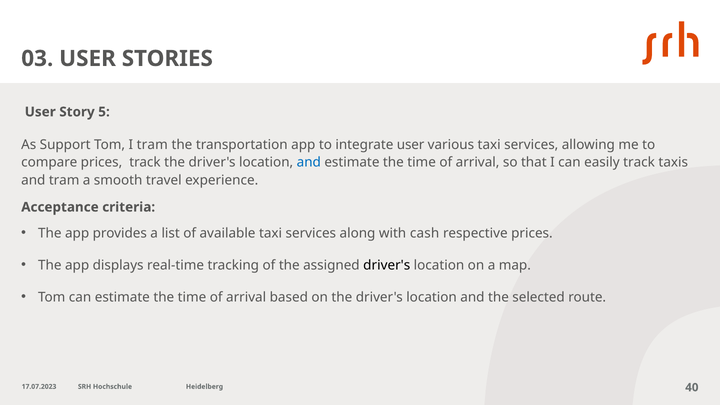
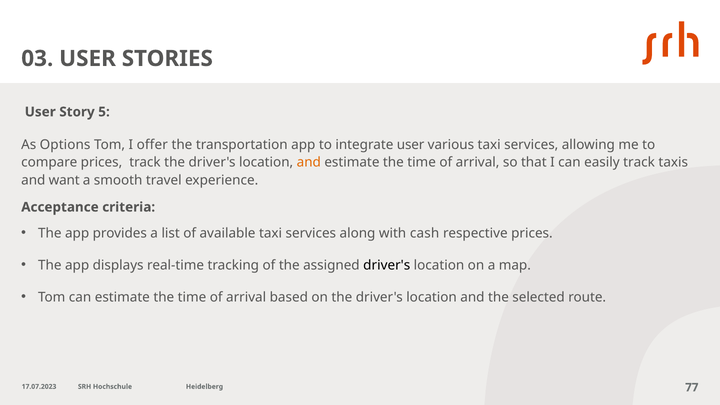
Support: Support -> Options (65, 145)
I tram: tram -> offer (152, 145)
and colour: blue -> orange (309, 163)
and tram: tram -> want (64, 180)
40: 40 -> 77 (692, 387)
